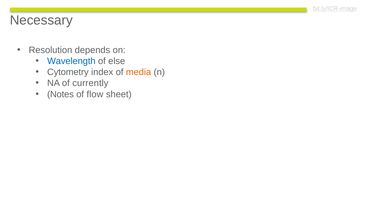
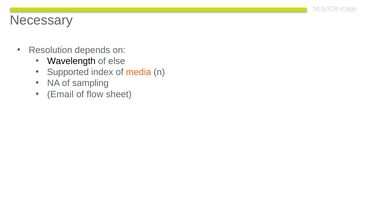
Wavelength colour: blue -> black (71, 61)
Cytometry: Cytometry -> Supported (68, 72)
currently: currently -> sampling (90, 83)
Notes: Notes -> Email (60, 94)
